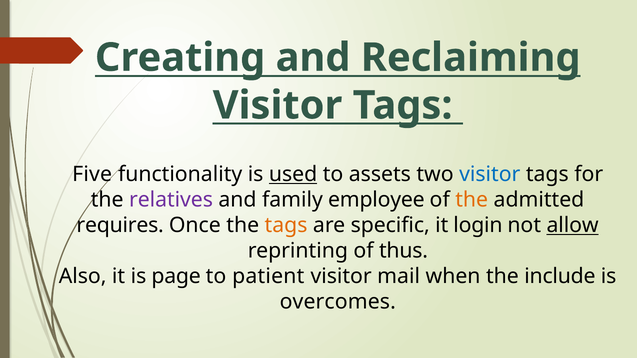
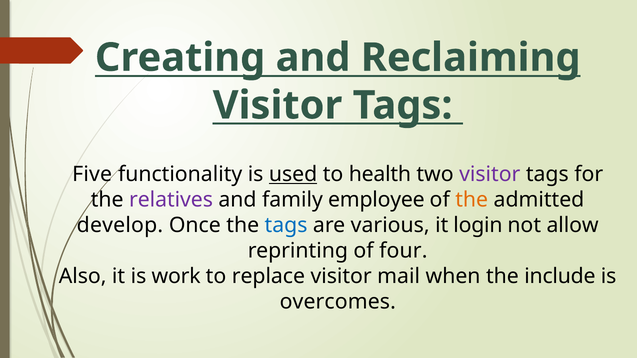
assets: assets -> health (380, 175)
visitor colour: blue -> purple (490, 175)
requires: requires -> develop (120, 226)
tags colour: orange -> blue (286, 226)
specific: specific -> various (390, 226)
allow underline: present -> none (573, 226)
thus: thus -> four (403, 251)
page: page -> work (176, 276)
patient: patient -> replace (268, 276)
